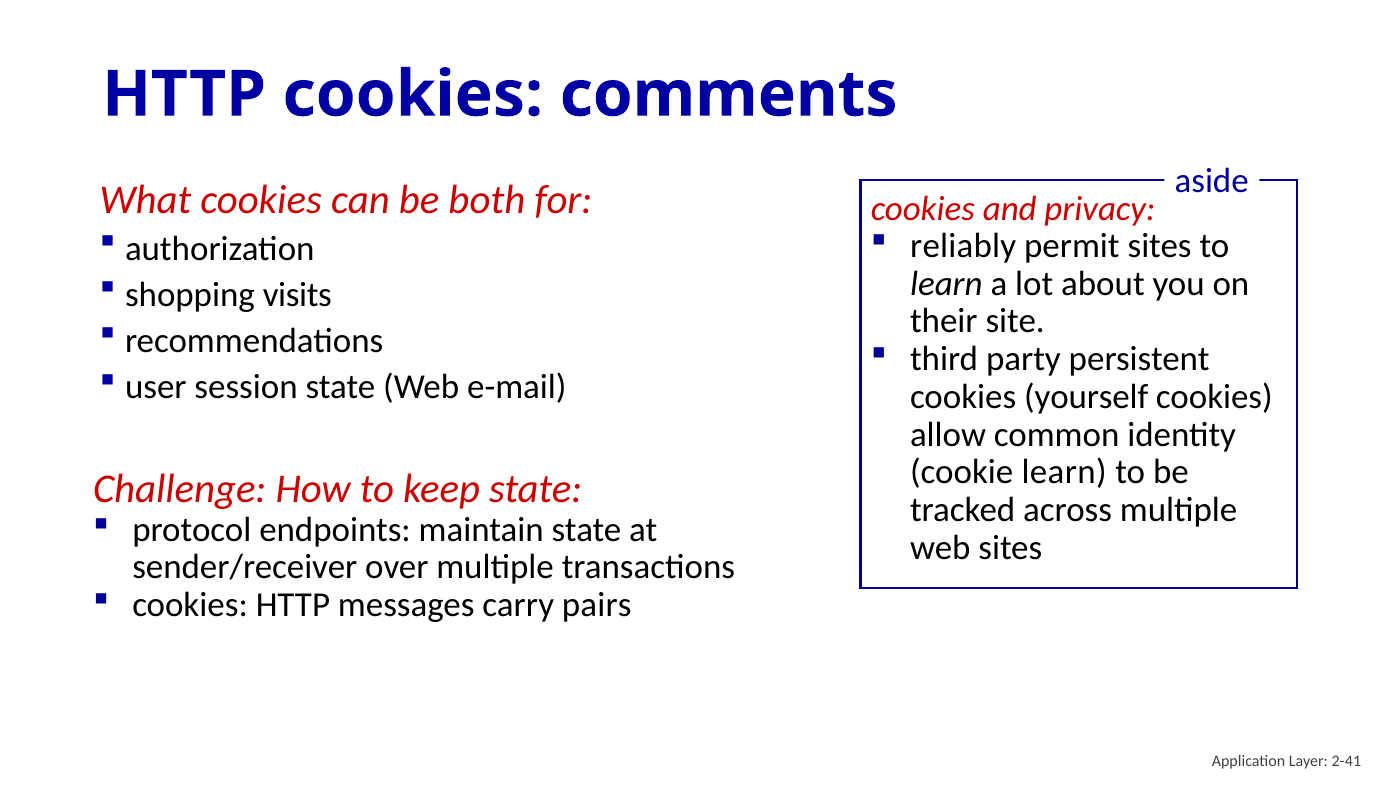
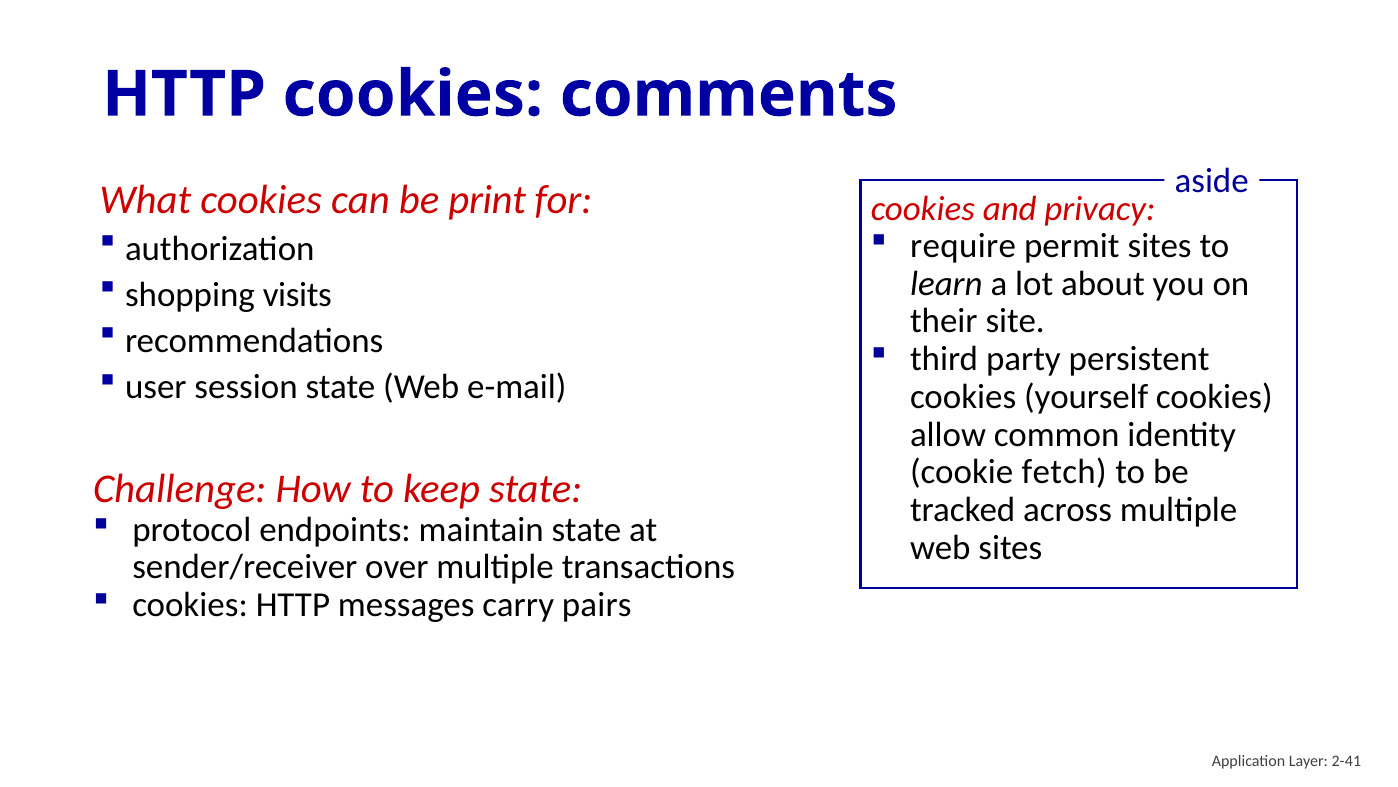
both: both -> print (487, 199)
reliably: reliably -> require (963, 246)
cookie learn: learn -> fetch (1064, 472)
